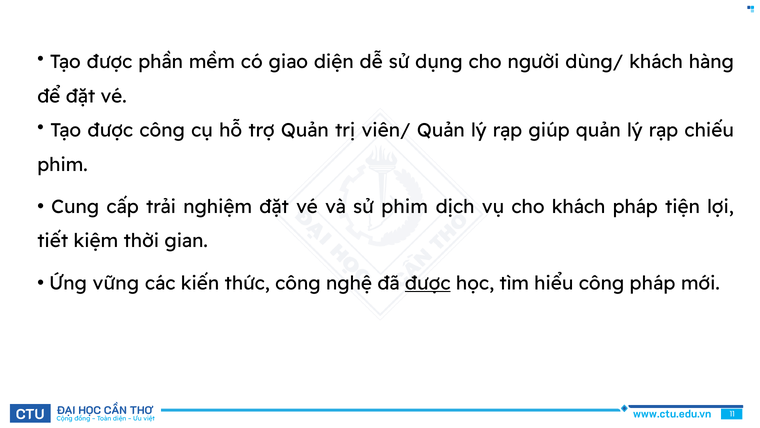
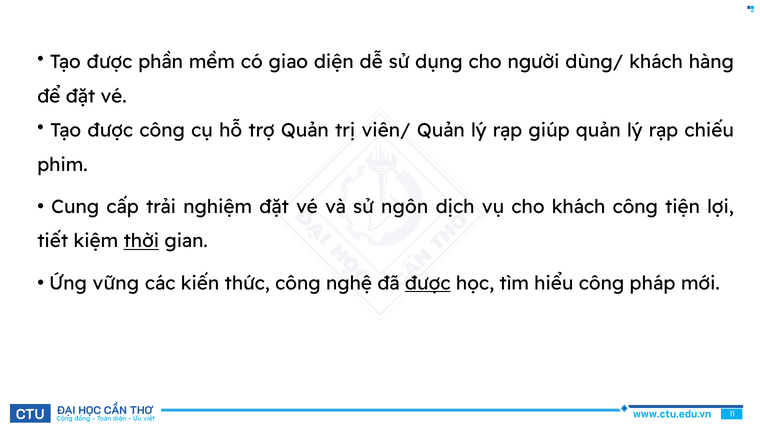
sử phim: phim -> ngôn (405, 207)
khách pháp: pháp -> công (635, 207)
thời underline: none -> present (141, 241)
